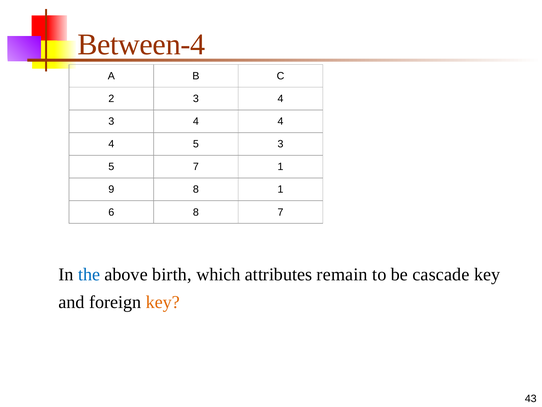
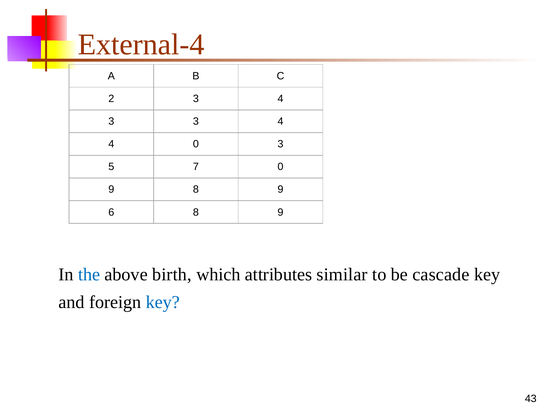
Between-4: Between-4 -> External-4 (141, 45)
4: 4 -> 3 (196, 121)
4 5: 5 -> 0 (196, 144)
7 1: 1 -> 0 (280, 167)
9 8 1: 1 -> 9 (280, 189)
6 8 7: 7 -> 9 (280, 212)
remain: remain -> similar (342, 274)
key colour: orange -> blue (163, 302)
